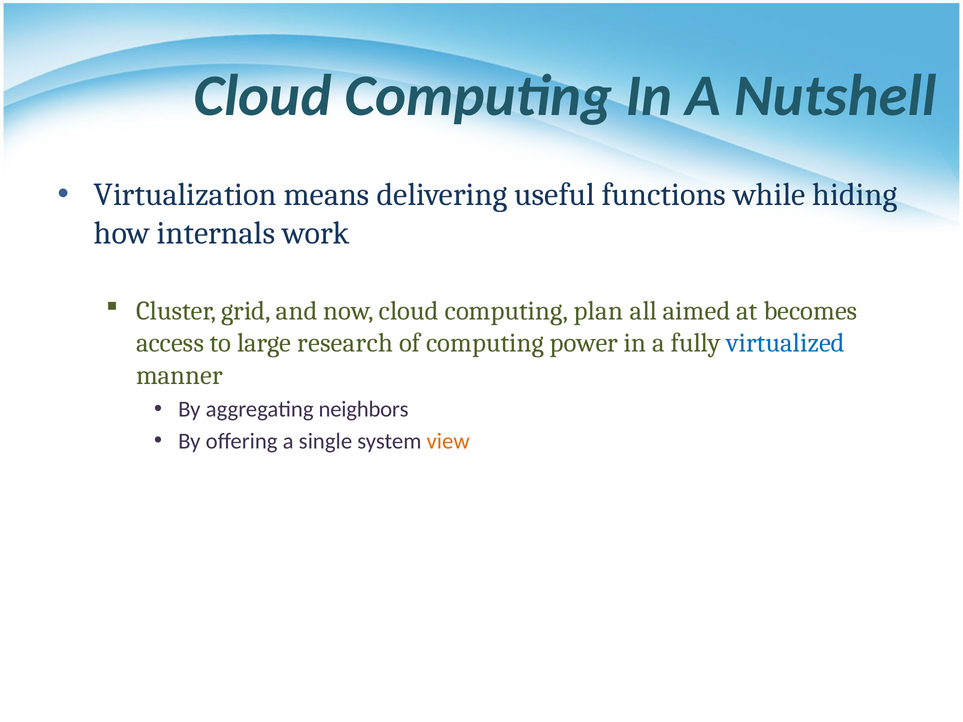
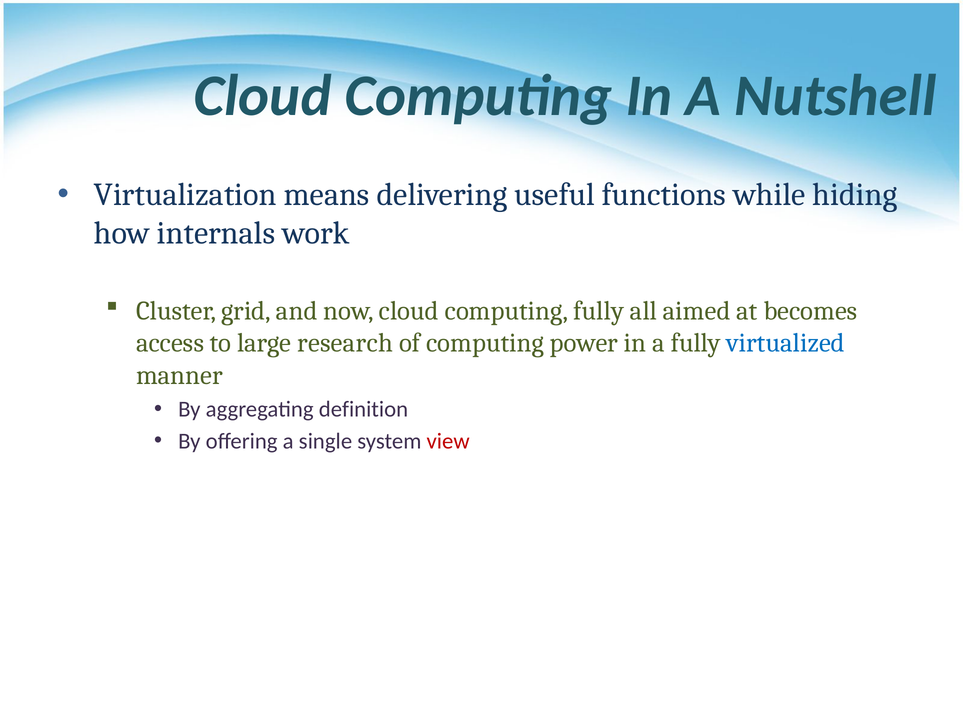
computing plan: plan -> fully (599, 311)
neighbors: neighbors -> definition (363, 409)
view colour: orange -> red (448, 441)
